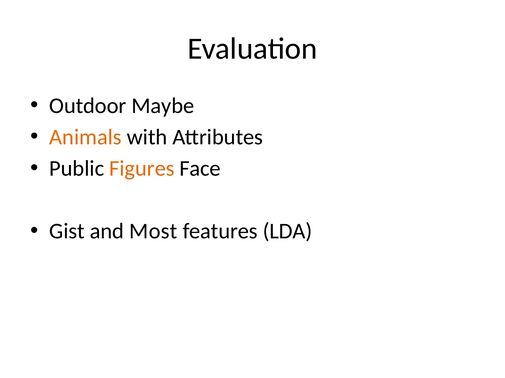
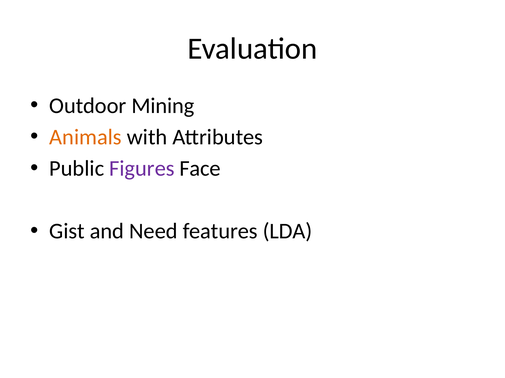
Maybe: Maybe -> Mining (163, 106)
Figures colour: orange -> purple (142, 169)
Most: Most -> Need (153, 232)
